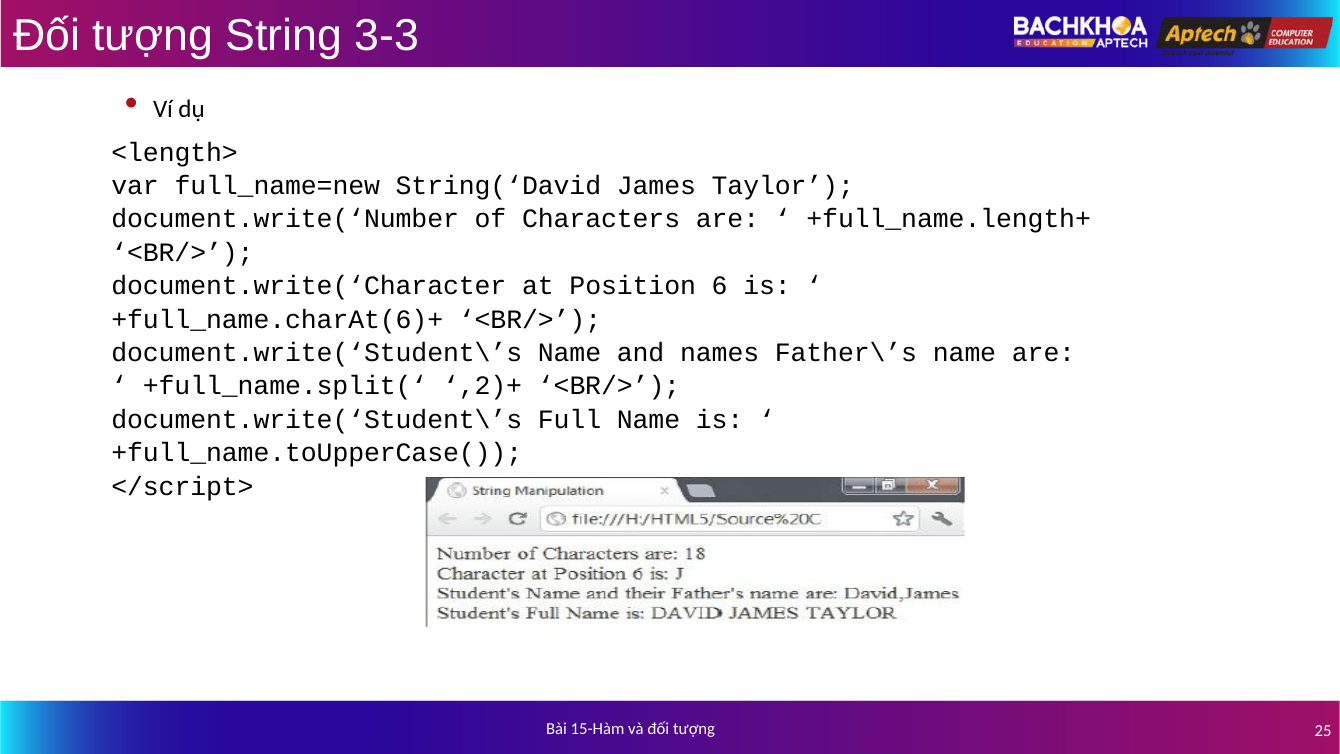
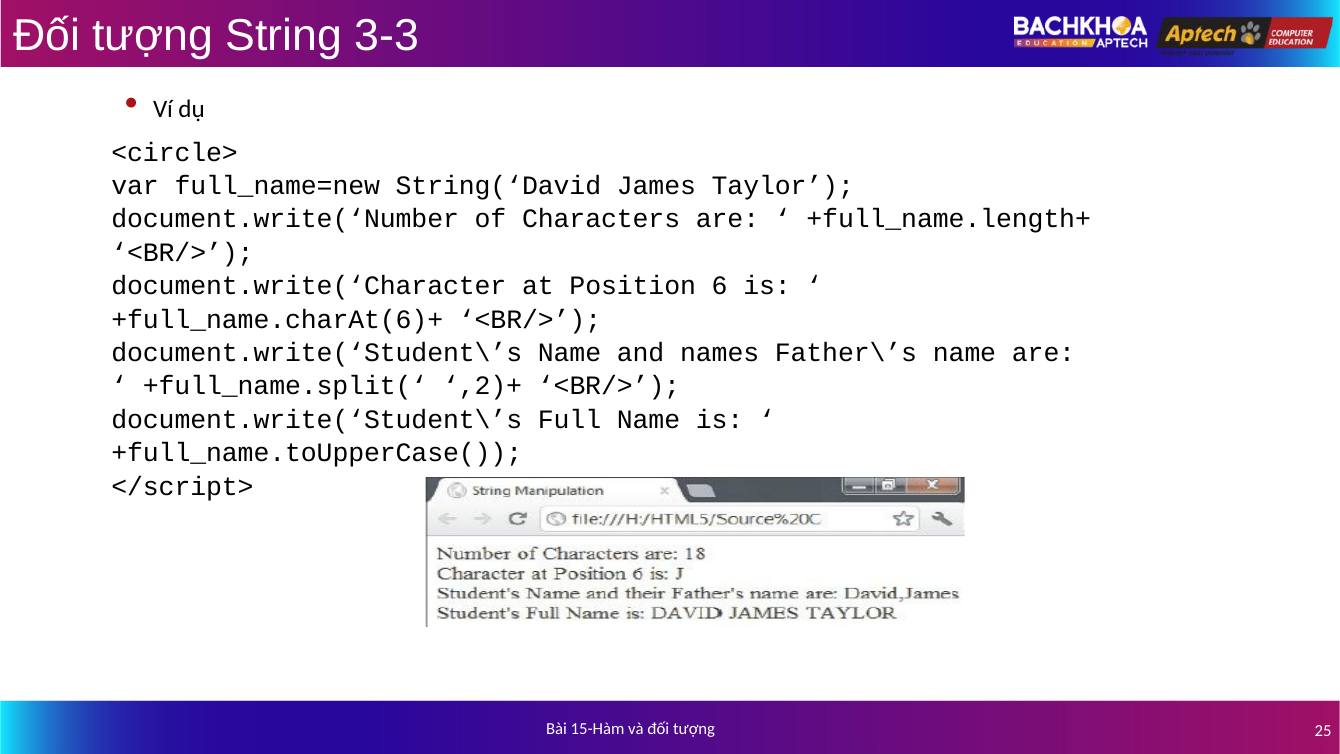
<length>: <length> -> <circle> (175, 152)
